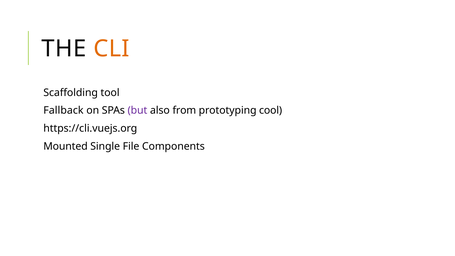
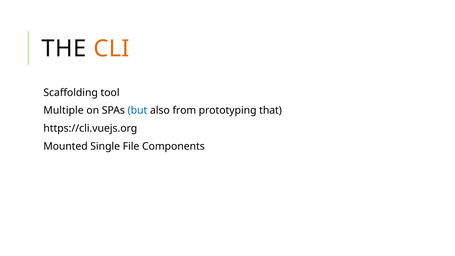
Fallback: Fallback -> Multiple (63, 110)
but colour: purple -> blue (137, 110)
cool: cool -> that (271, 110)
